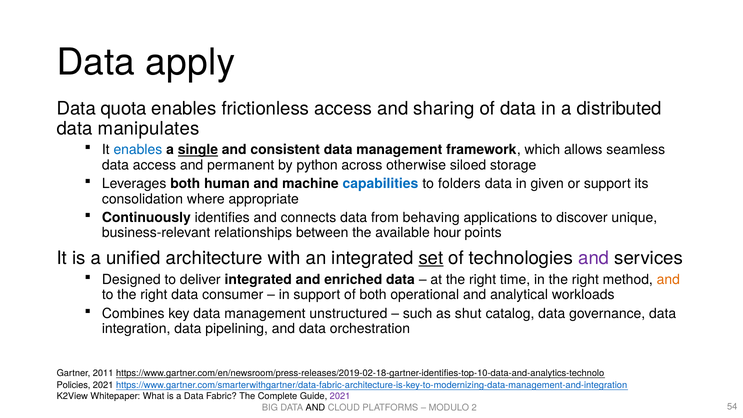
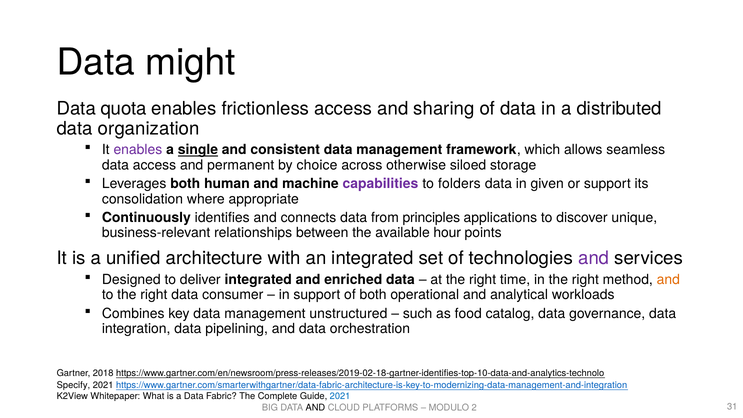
apply: apply -> might (191, 62)
manipulates: manipulates -> organization (149, 128)
enables colour: blue -> purple (138, 150)
python: python -> choice (317, 165)
capabilities colour: blue -> purple (380, 184)
behaving: behaving -> principles (431, 218)
set underline: present -> none (431, 258)
shut: shut -> food (468, 314)
2011: 2011 -> 2018 (103, 373)
Policies: Policies -> Specify (73, 385)
2021 colour: purple -> blue (340, 396)
54: 54 -> 31 (732, 406)
